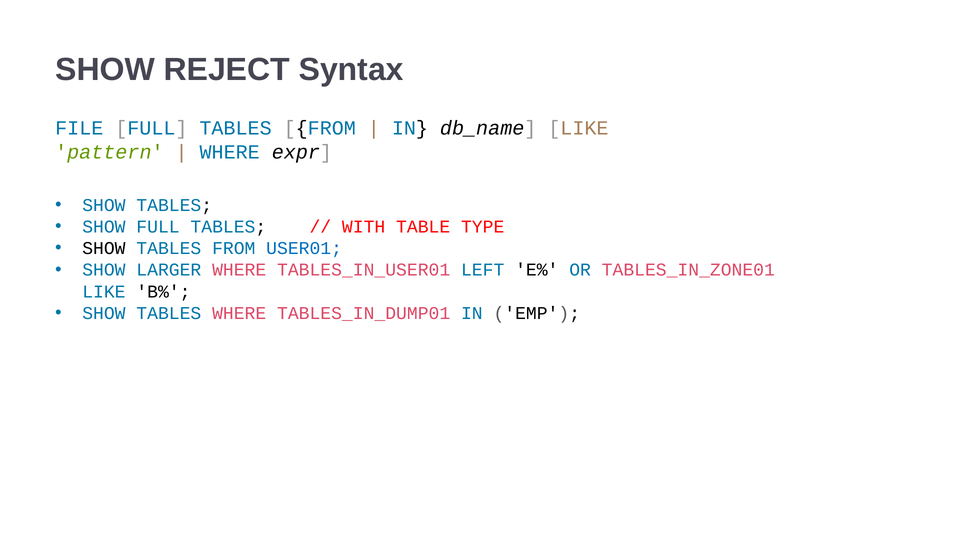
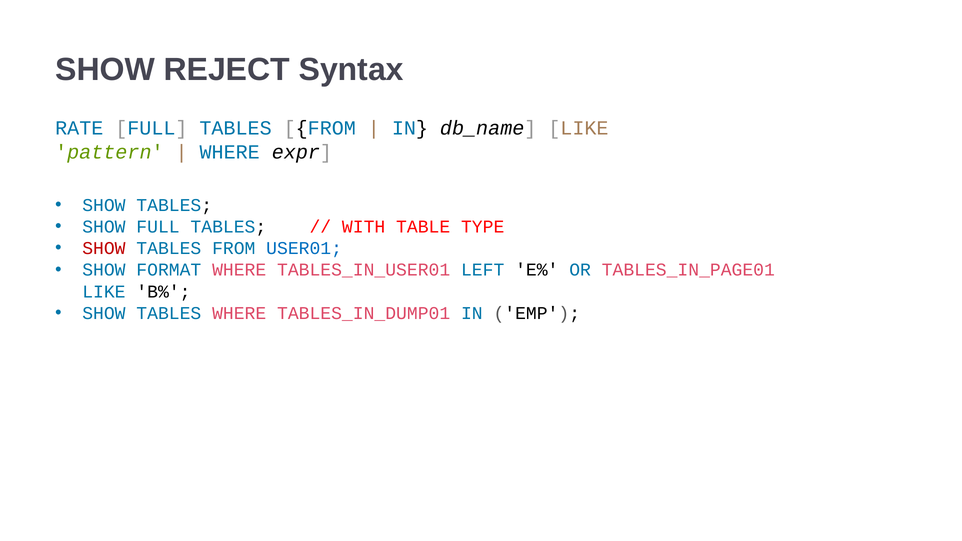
FILE: FILE -> RATE (79, 128)
SHOW colour: black -> red (104, 248)
LARGER: LARGER -> FORMAT (169, 270)
TABLES_IN_ZONE01: TABLES_IN_ZONE01 -> TABLES_IN_PAGE01 (688, 270)
